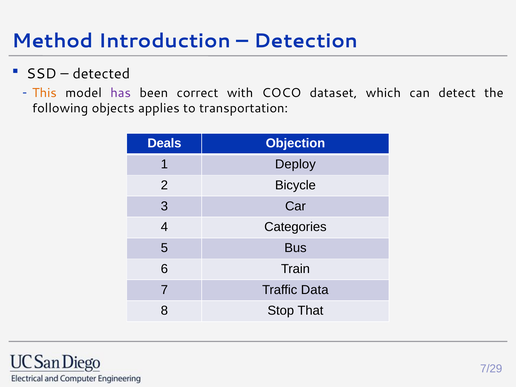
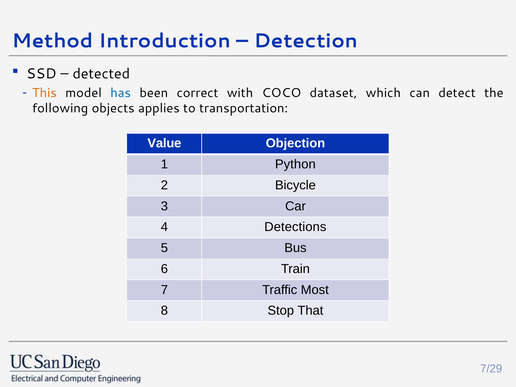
has colour: purple -> blue (121, 93)
Deals: Deals -> Value (164, 143)
Deploy: Deploy -> Python (295, 164)
Categories: Categories -> Detections (295, 227)
Data: Data -> Most (315, 290)
